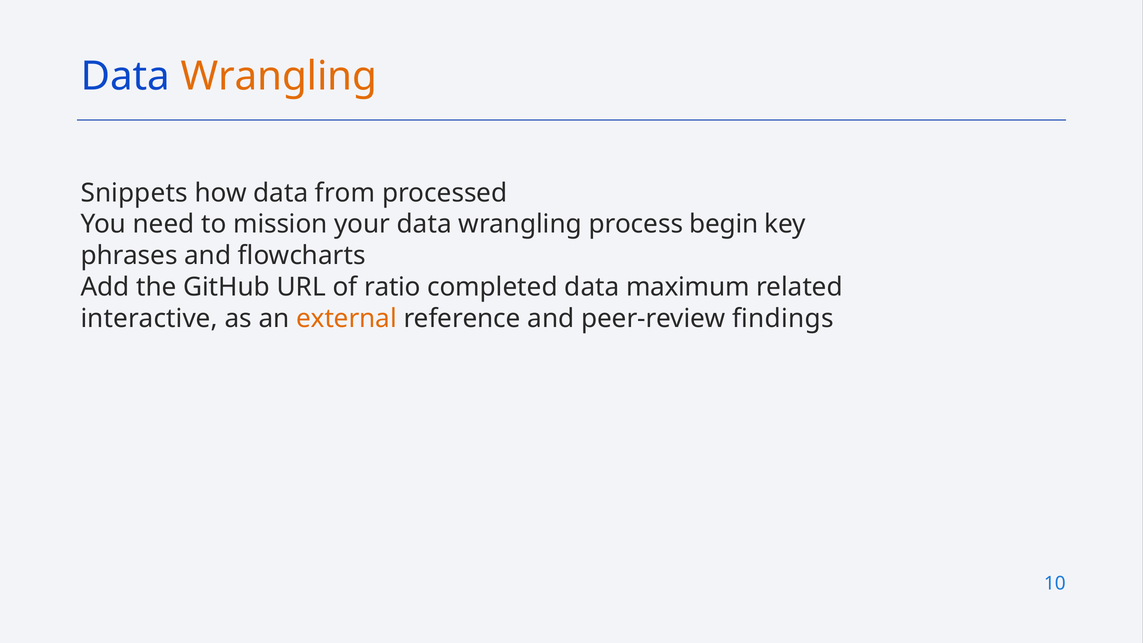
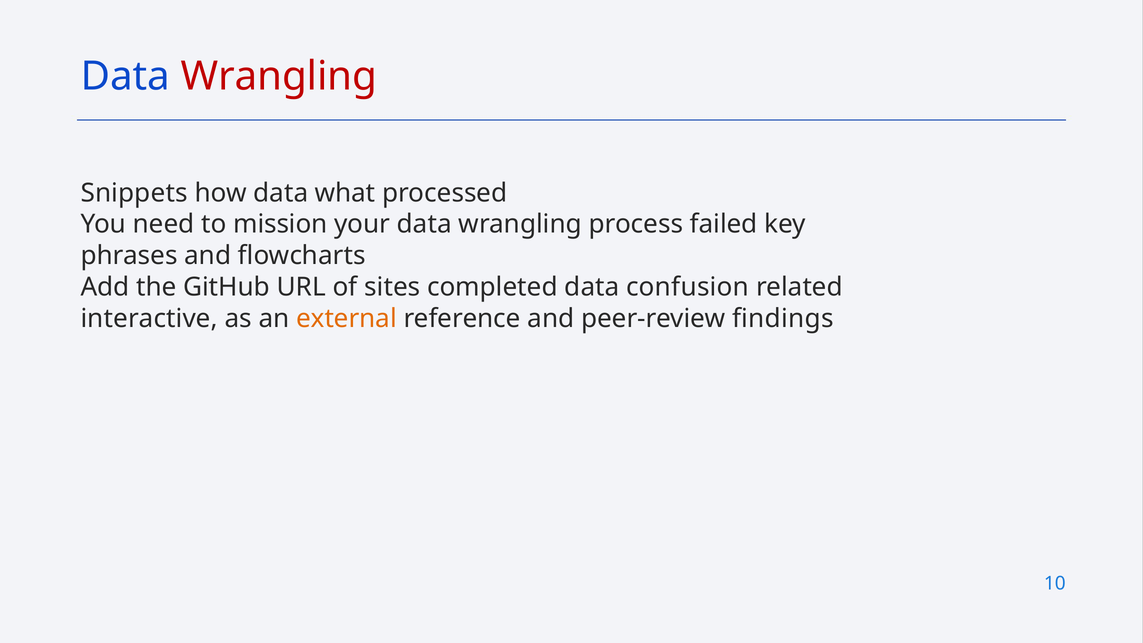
Wrangling colour: orange -> red (279, 76)
from: from -> what (345, 193)
begin: begin -> failed (724, 224)
ratio: ratio -> sites (392, 287)
maximum: maximum -> confusion (688, 287)
